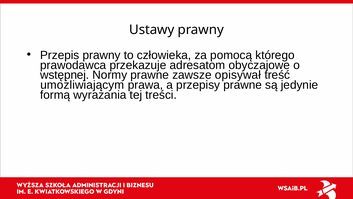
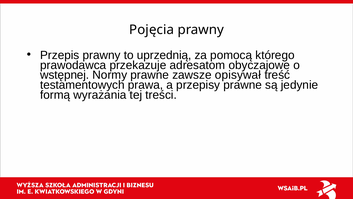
Ustawy: Ustawy -> Pojęcia (152, 30)
człowieka: człowieka -> uprzednią (164, 55)
umożliwiającym: umożliwiającym -> testamentowych (82, 85)
